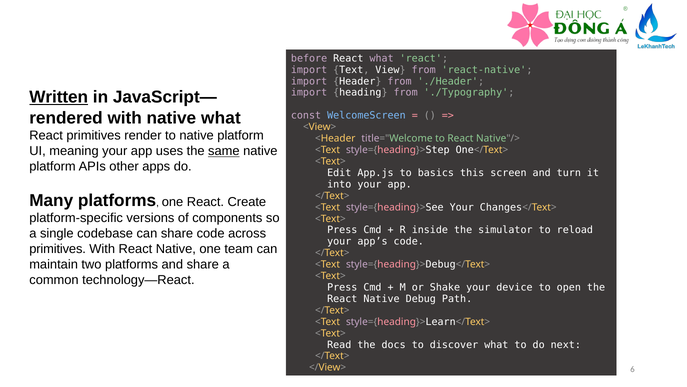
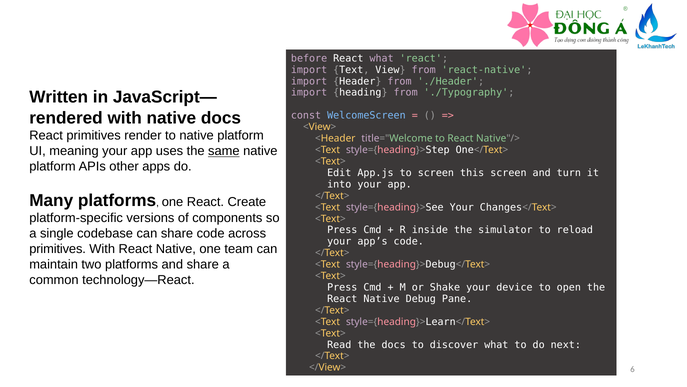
Written underline: present -> none (59, 97)
native what: what -> docs (221, 118)
to basics: basics -> screen (436, 173)
Path: Path -> Pane (457, 298)
